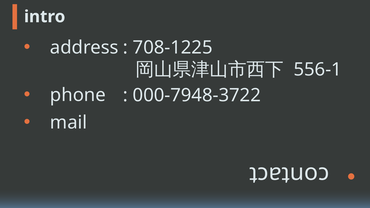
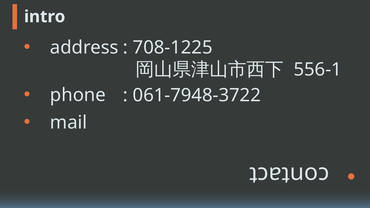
000-7948-3722: 000-7948-3722 -> 061-7948-3722 (197, 95)
